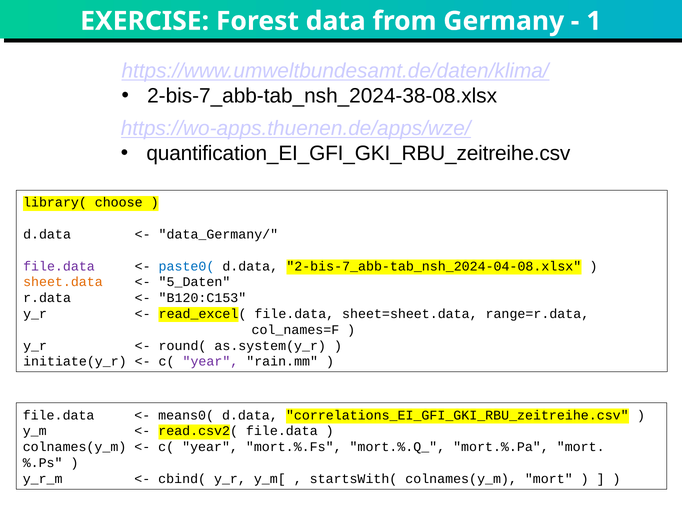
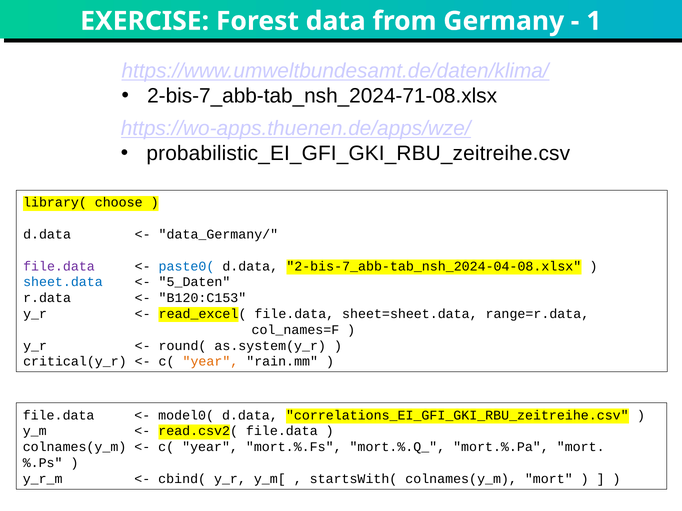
2-bis-7_abb-tab_nsh_2024-38-08.xlsx: 2-bis-7_abb-tab_nsh_2024-38-08.xlsx -> 2-bis-7_abb-tab_nsh_2024-71-08.xlsx (322, 96)
quantification_EI_GFI_GKI_RBU_zeitreihe.csv: quantification_EI_GFI_GKI_RBU_zeitreihe.csv -> probabilistic_EI_GFI_GKI_RBU_zeitreihe.csv (358, 153)
sheet.data colour: orange -> blue (63, 282)
initiate(y_r: initiate(y_r -> critical(y_r (75, 362)
year colour: purple -> orange (210, 362)
means0(: means0( -> model0( (186, 416)
